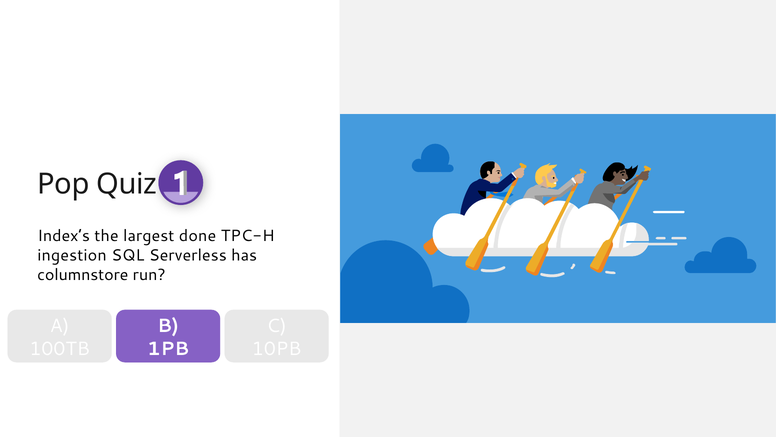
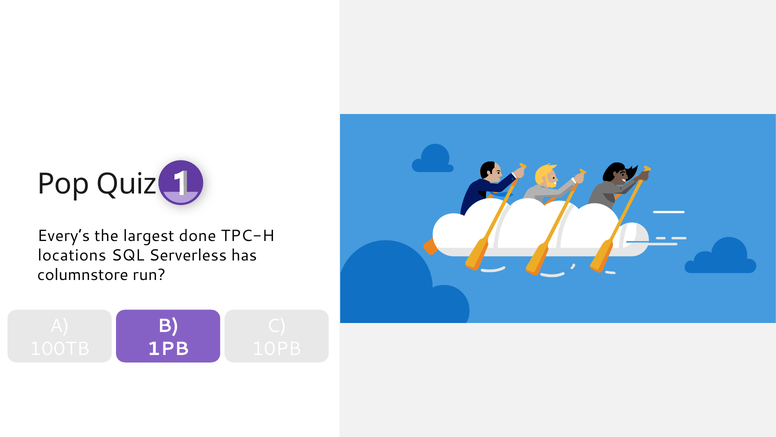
Index’s: Index’s -> Every’s (64, 236)
ingestion: ingestion -> locations (72, 255)
